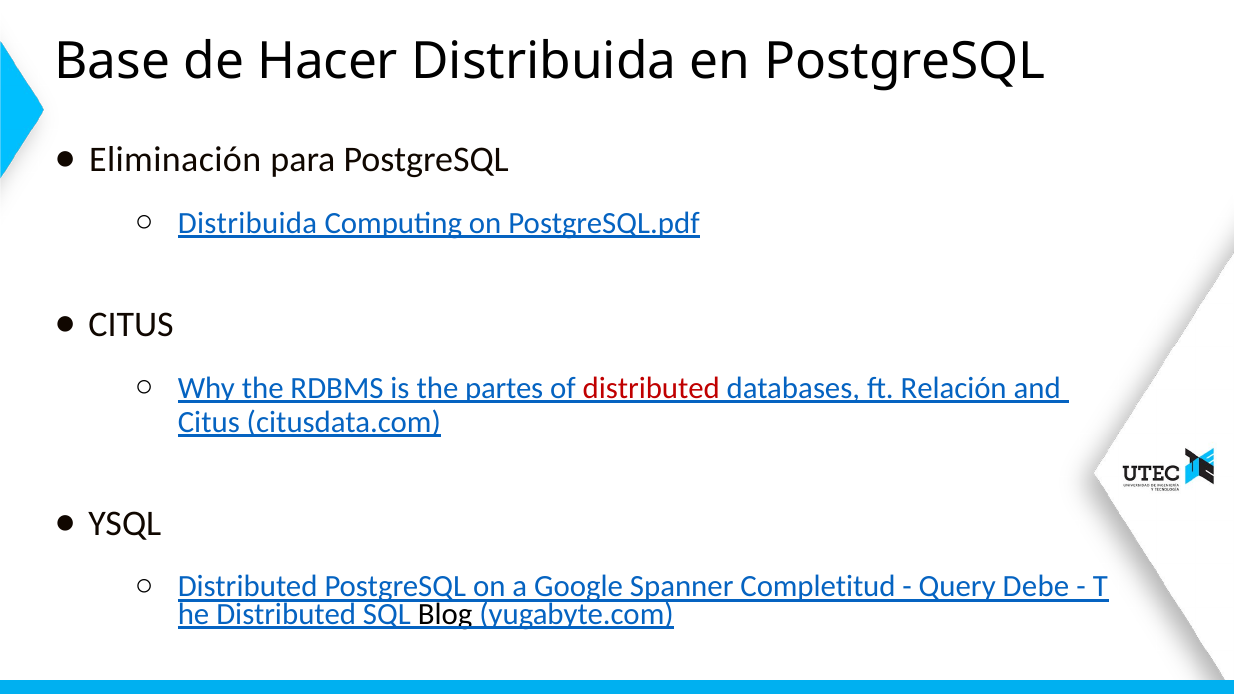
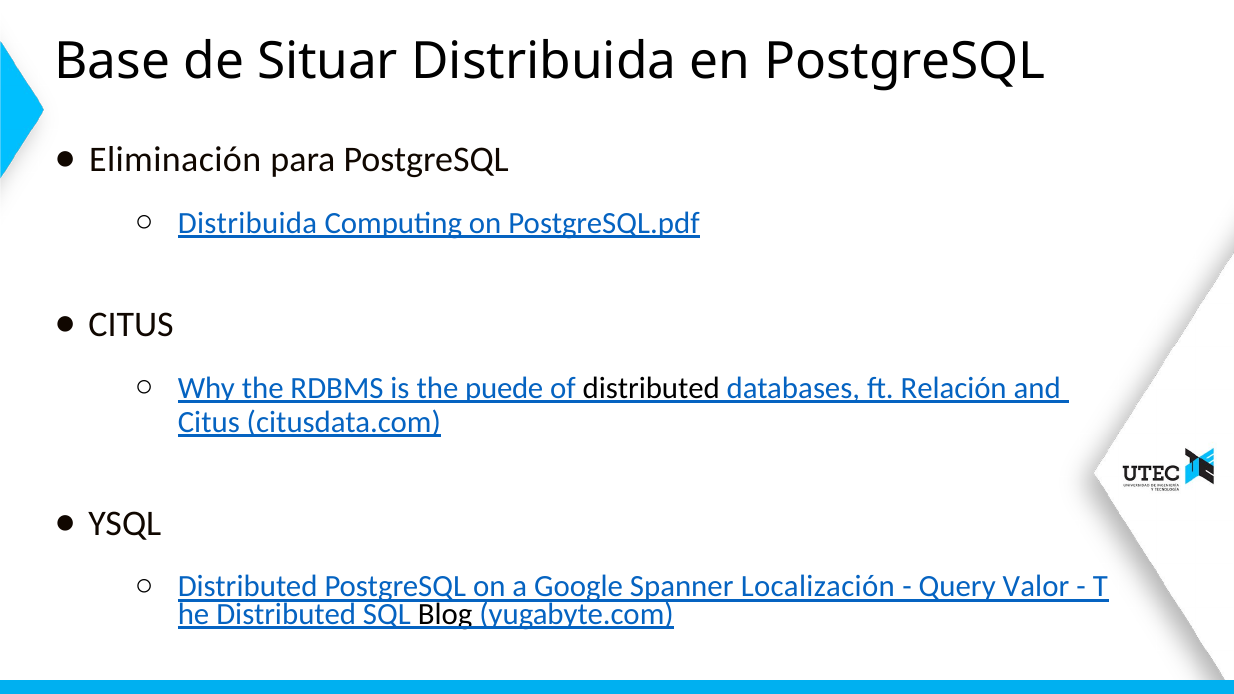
Hacer: Hacer -> Situar (328, 61)
partes: partes -> puede (504, 388)
distributed colour: red -> black (651, 388)
Completitud: Completitud -> Localización (818, 587)
Debe: Debe -> Valor (1036, 587)
